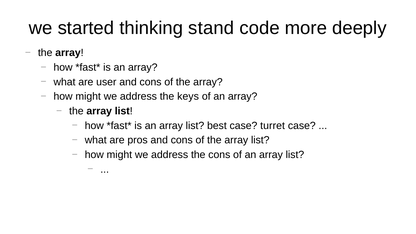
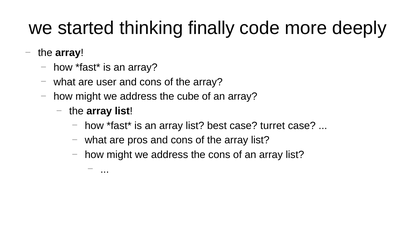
stand: stand -> finally (211, 28)
keys: keys -> cube (188, 97)
